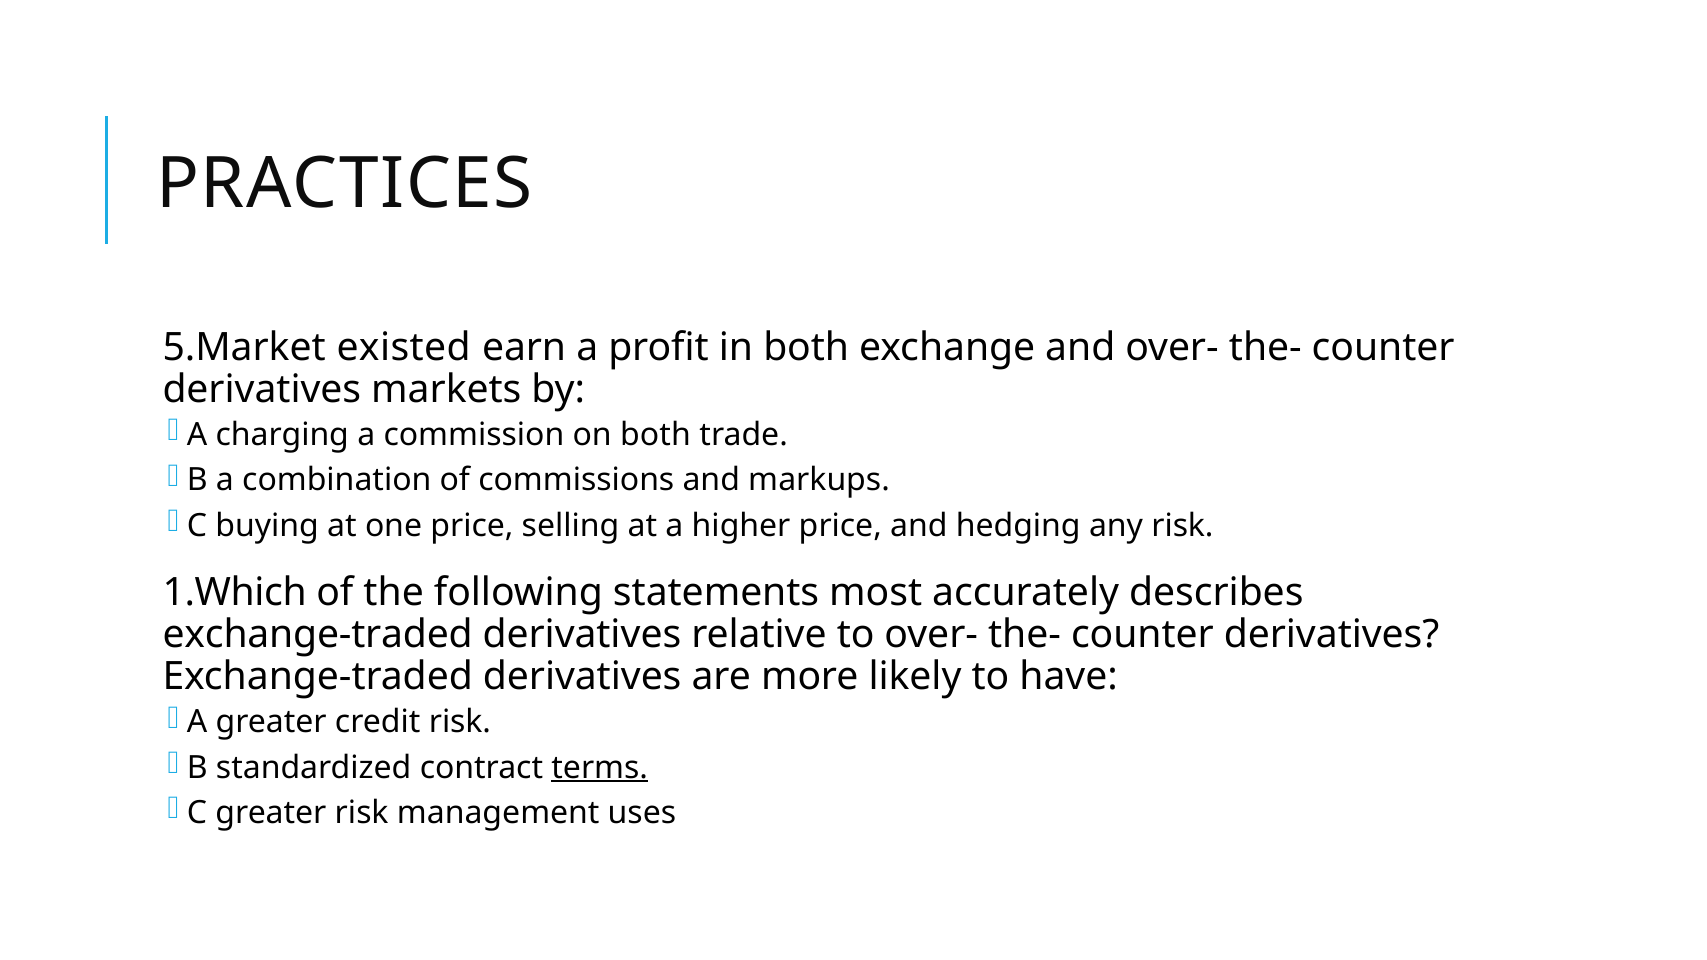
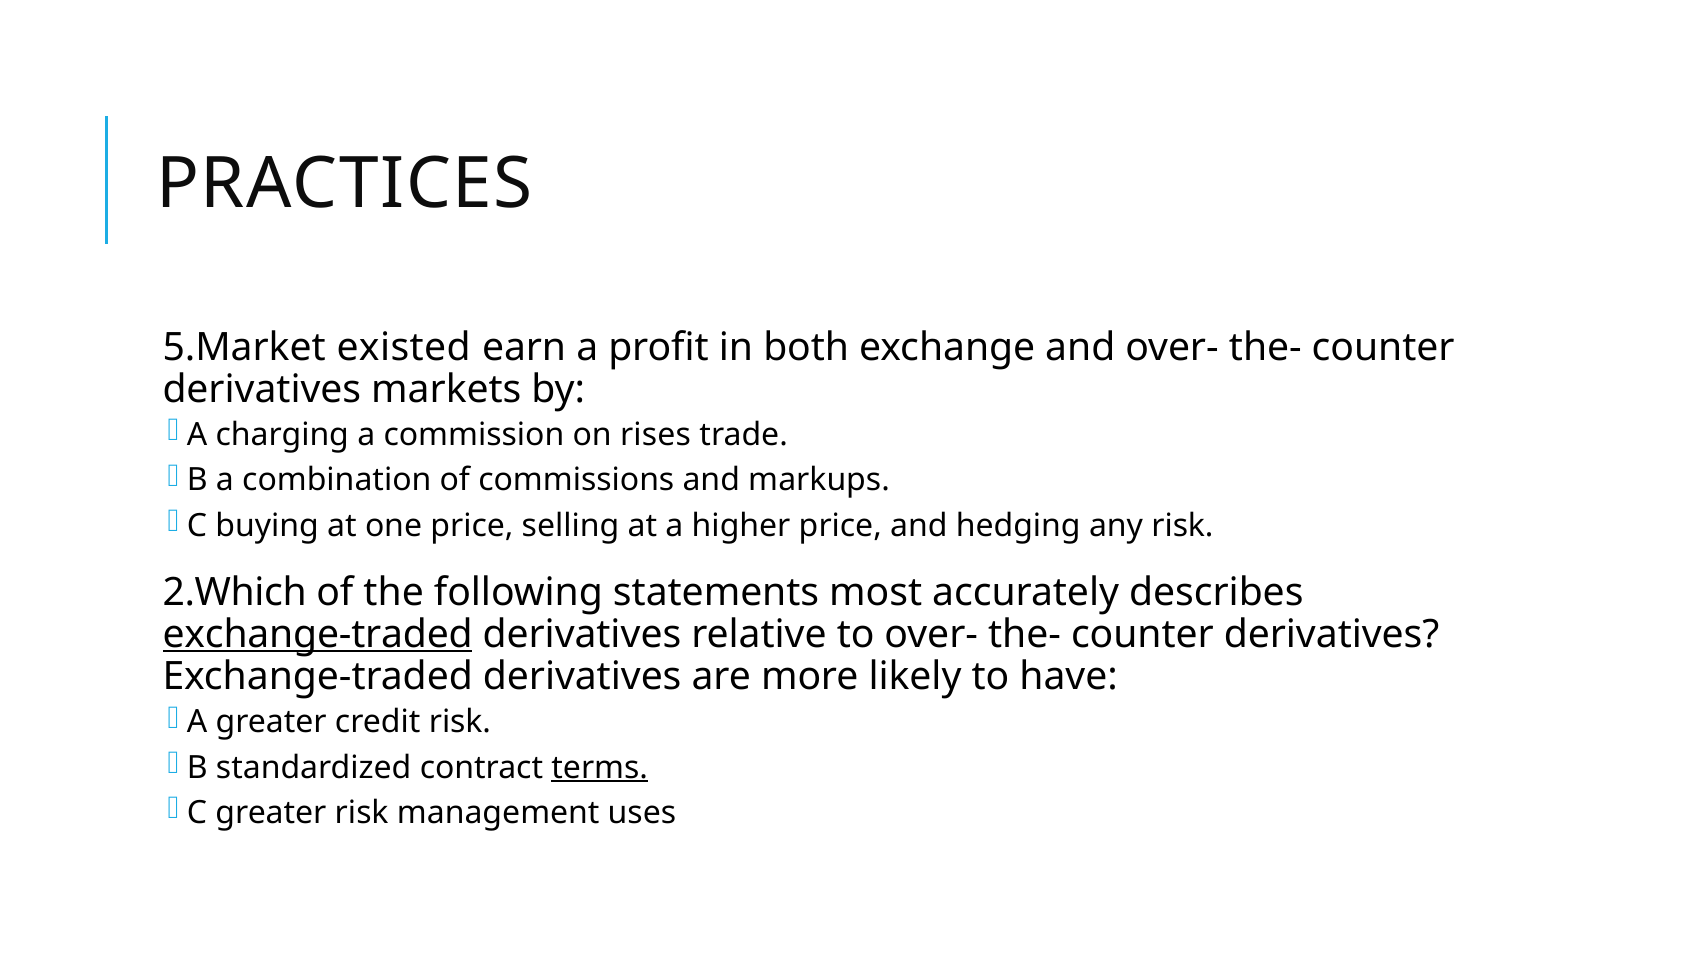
on both: both -> rises (655, 435)
1.Which: 1.Which -> 2.Which (235, 592)
exchange-traded underline: none -> present (318, 635)
